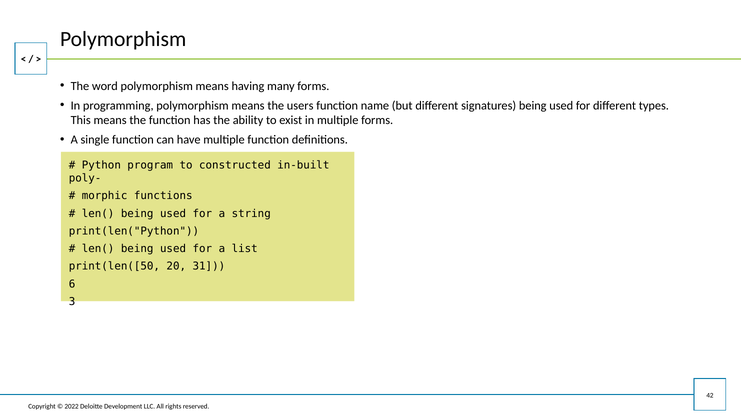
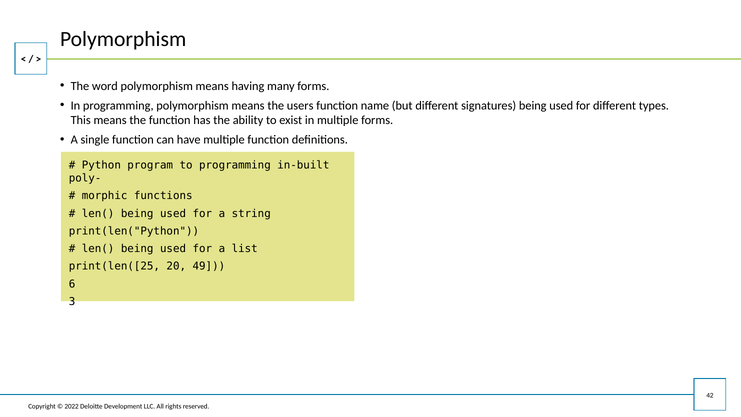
to constructed: constructed -> programming (235, 165)
print(len([50: print(len([50 -> print(len([25 (114, 266)
31: 31 -> 49 (209, 266)
